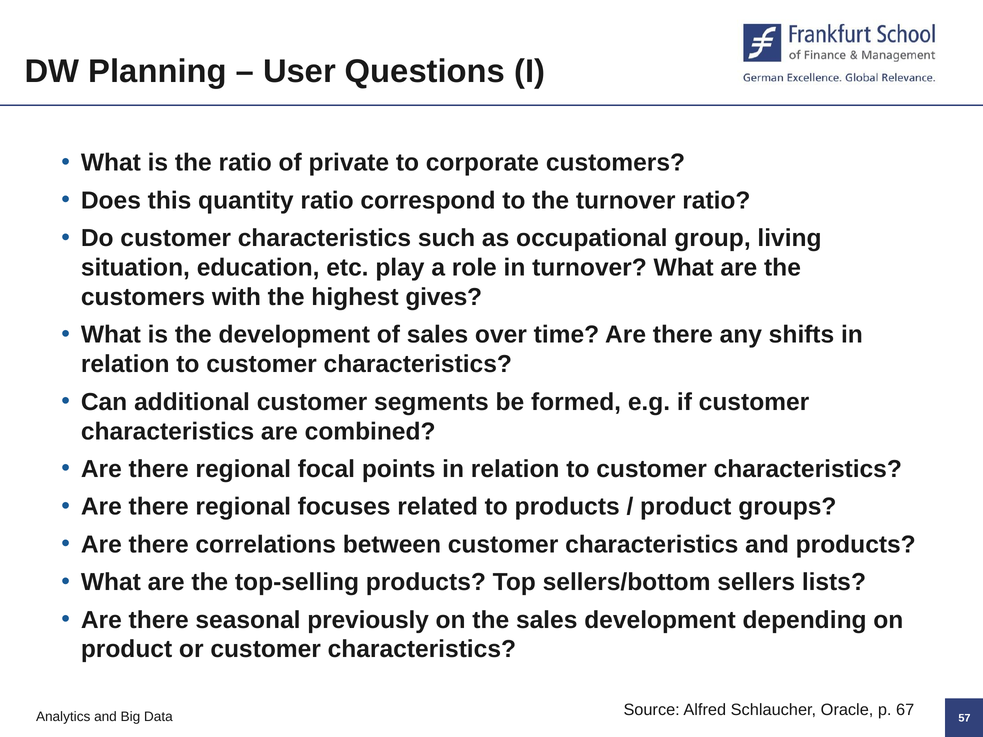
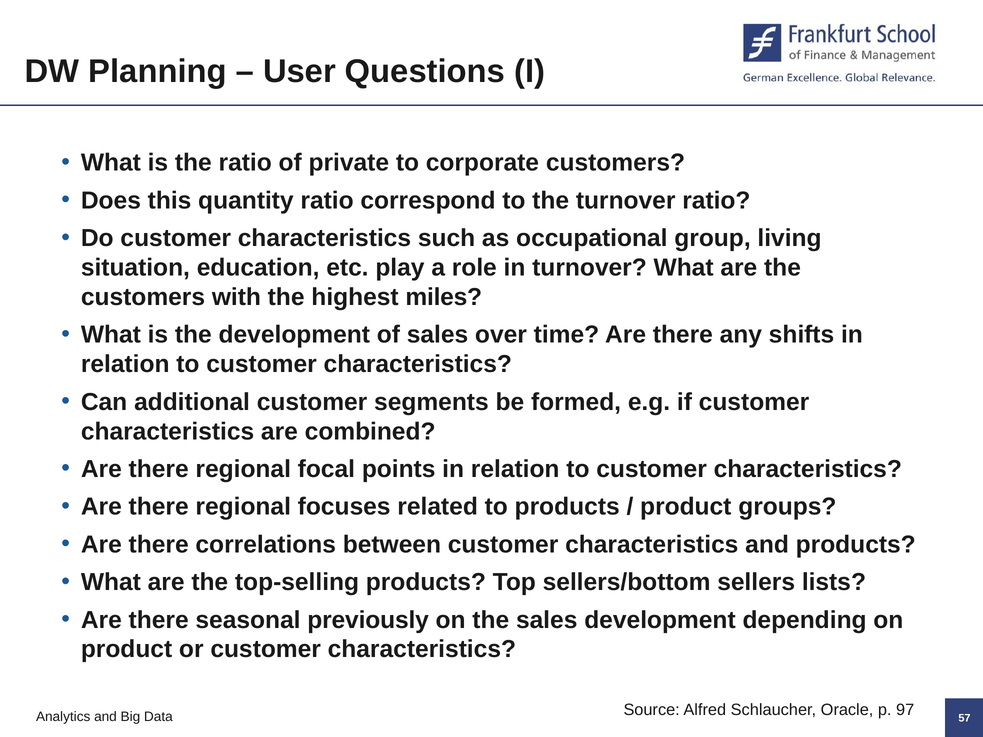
gives: gives -> miles (444, 297)
67: 67 -> 97 (905, 710)
